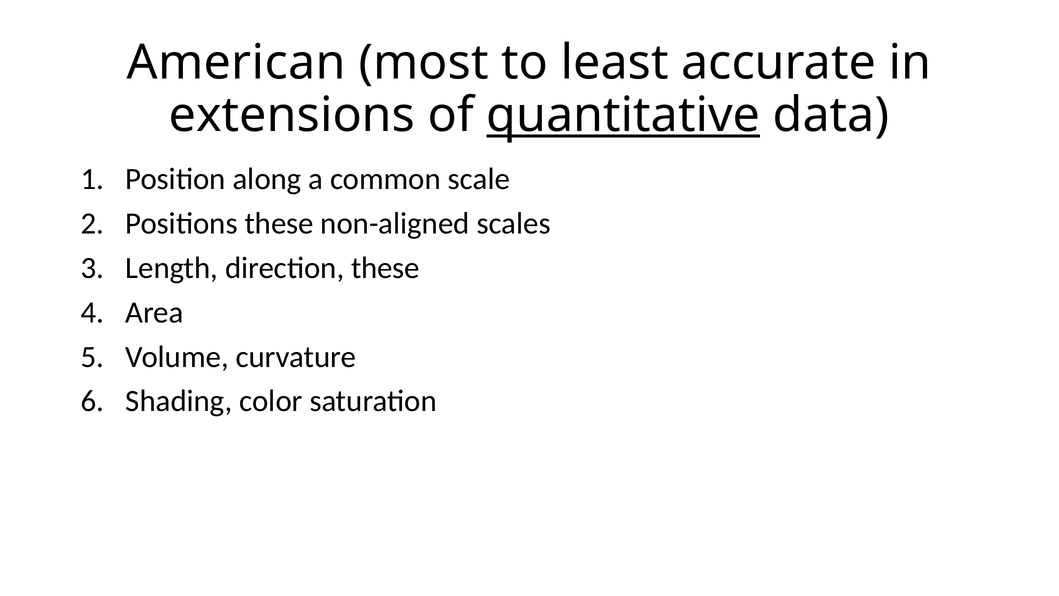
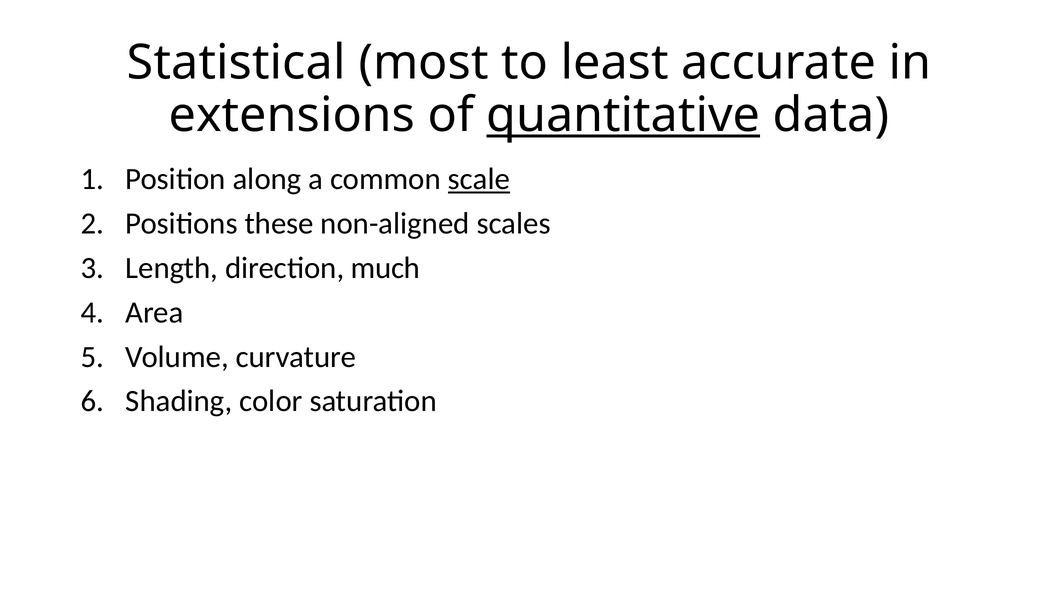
American: American -> Statistical (236, 63)
scale underline: none -> present (479, 179)
direction these: these -> much (385, 268)
